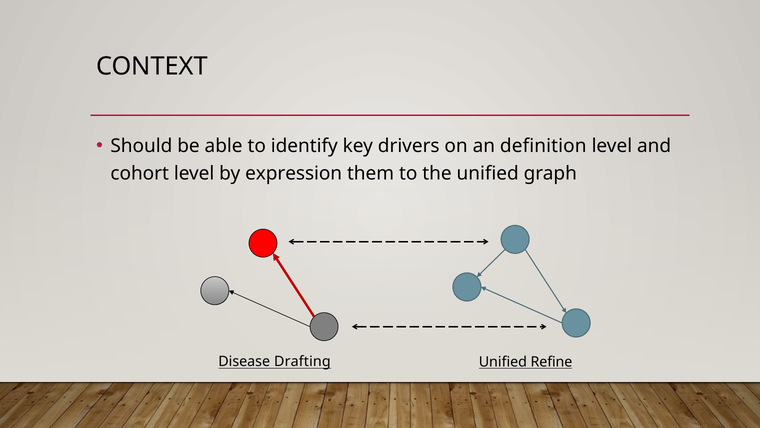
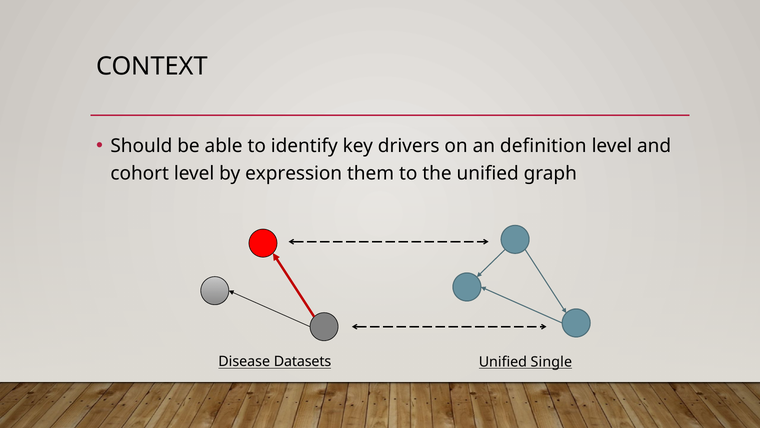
Drafting: Drafting -> Datasets (303, 361)
Refine: Refine -> Single (551, 361)
